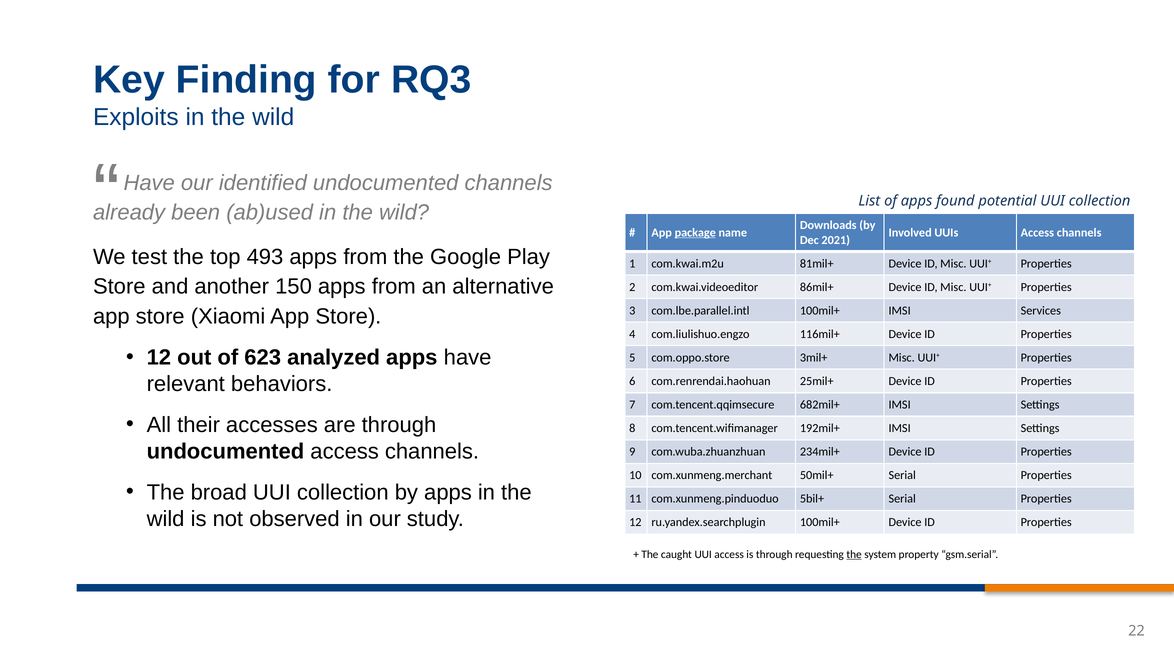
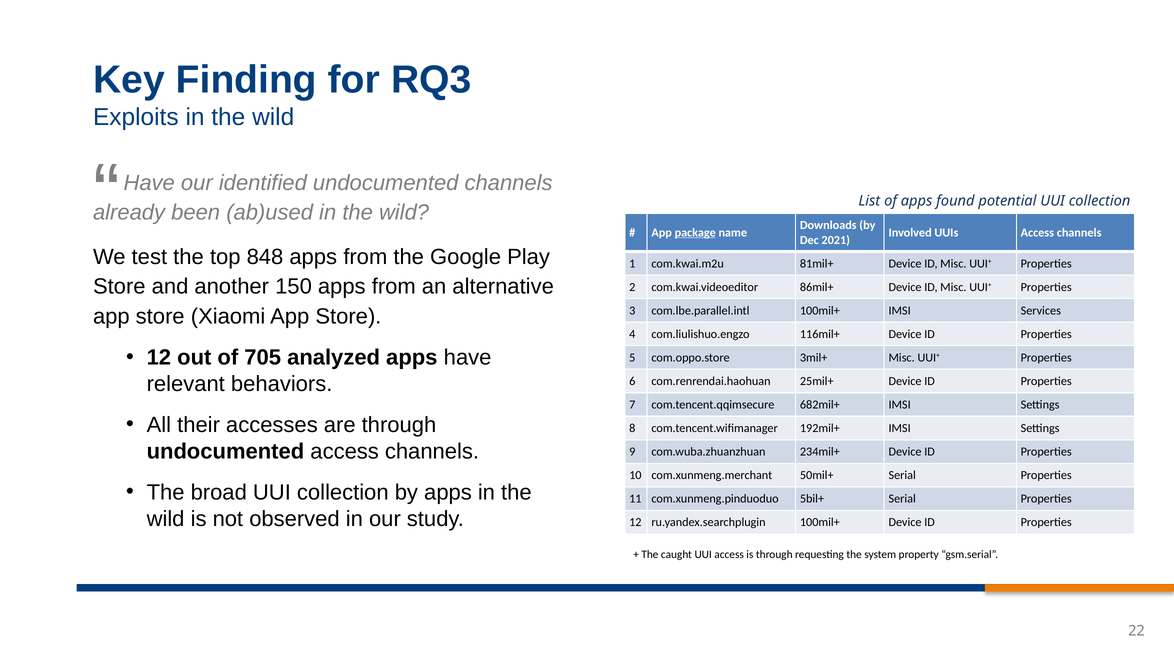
493: 493 -> 848 (265, 257)
623: 623 -> 705 (263, 358)
the underline: present -> none (854, 555)
